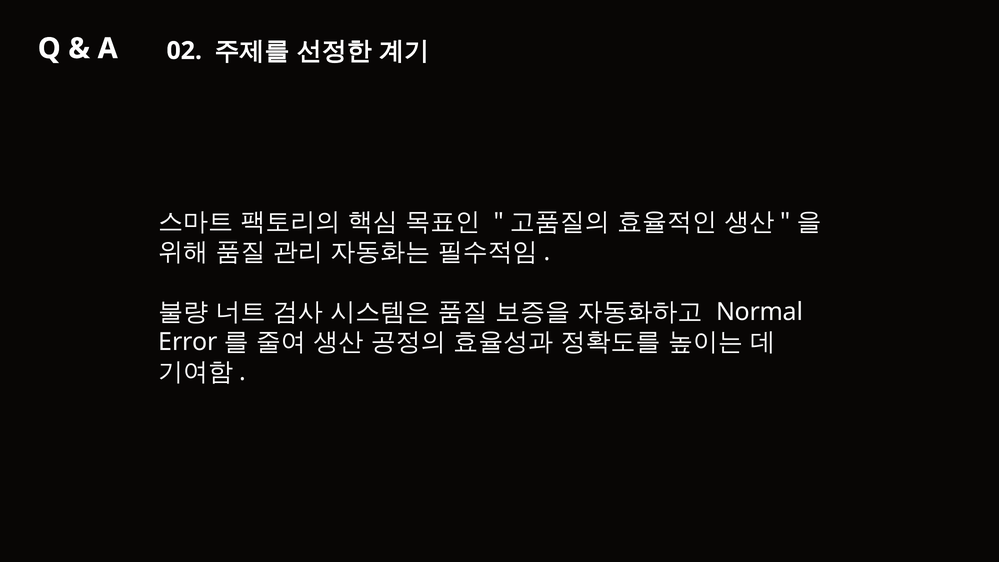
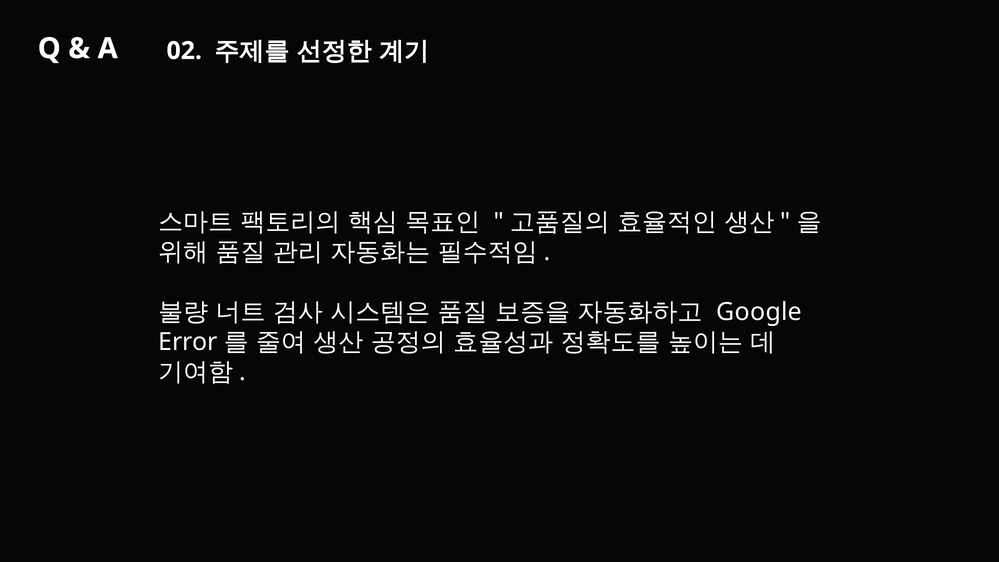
Normal: Normal -> Google (759, 312)
